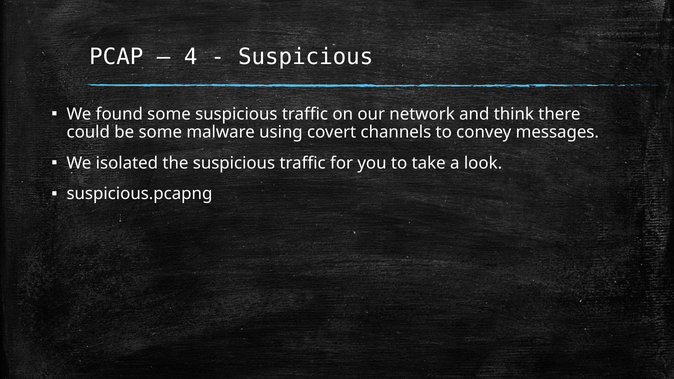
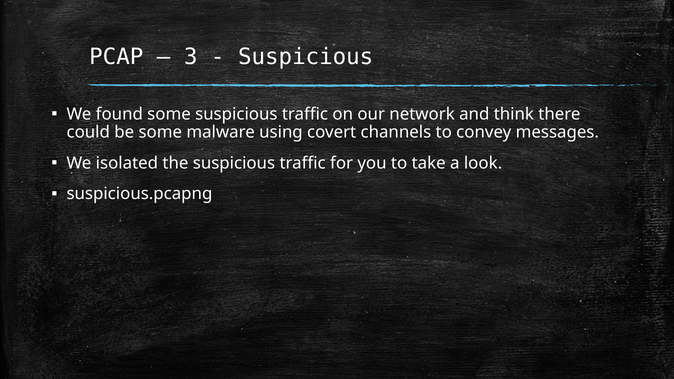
4: 4 -> 3 (191, 57)
